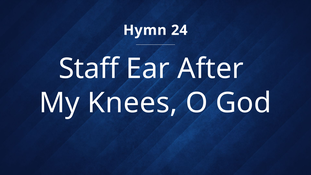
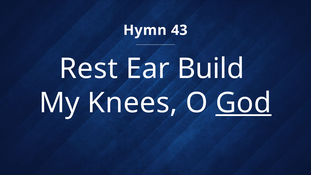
24: 24 -> 43 (179, 30)
Staff: Staff -> Rest (89, 69)
After: After -> Build (211, 69)
God underline: none -> present (243, 103)
